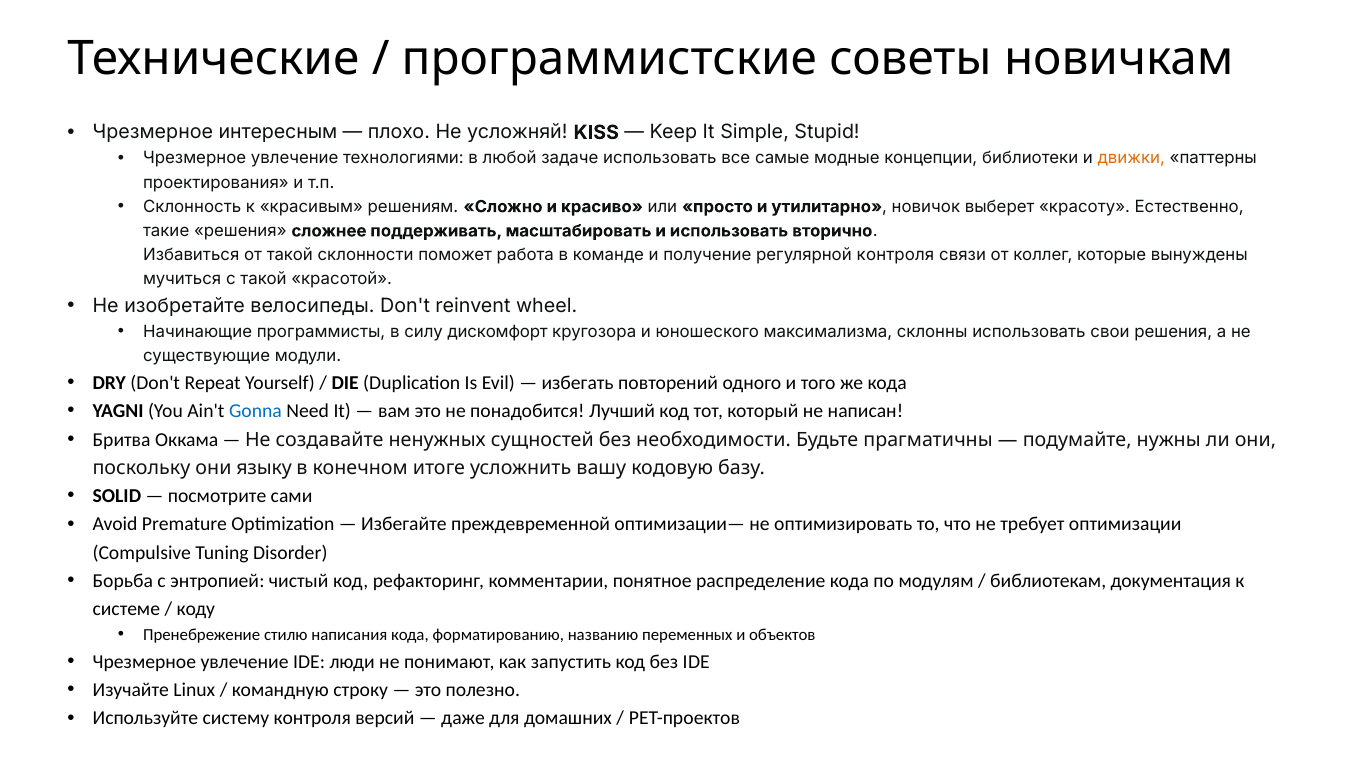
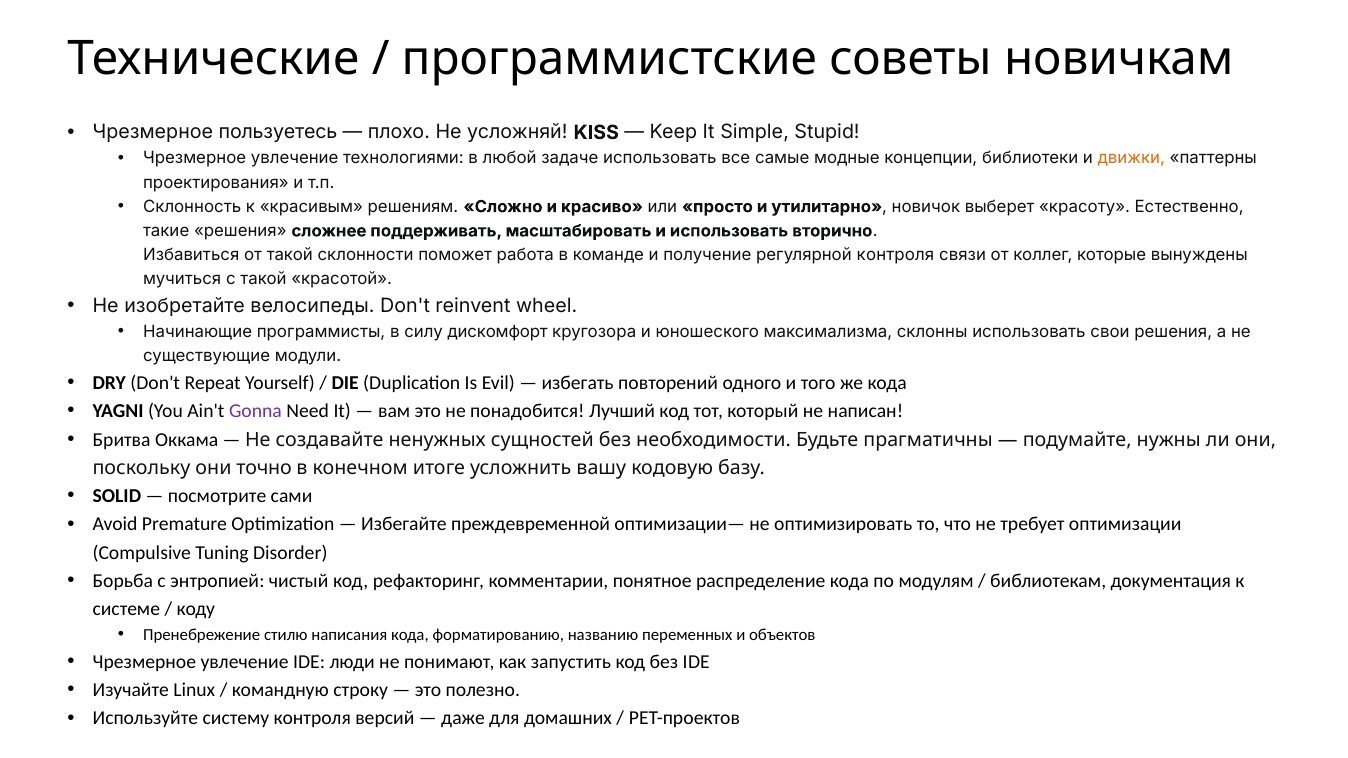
интересным: интересным -> пользуетесь (278, 133)
Gonna colour: blue -> purple (255, 411)
языку: языку -> точно (264, 468)
